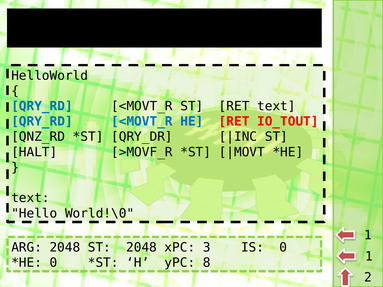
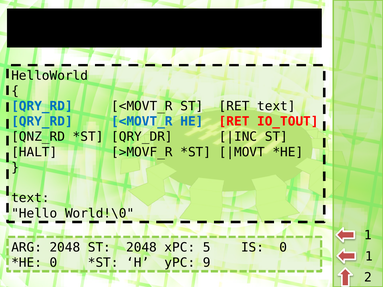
3: 3 -> 5 (207, 248)
8: 8 -> 9 (207, 263)
